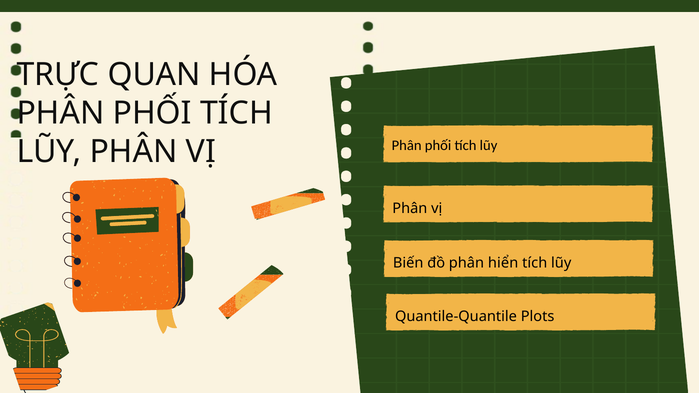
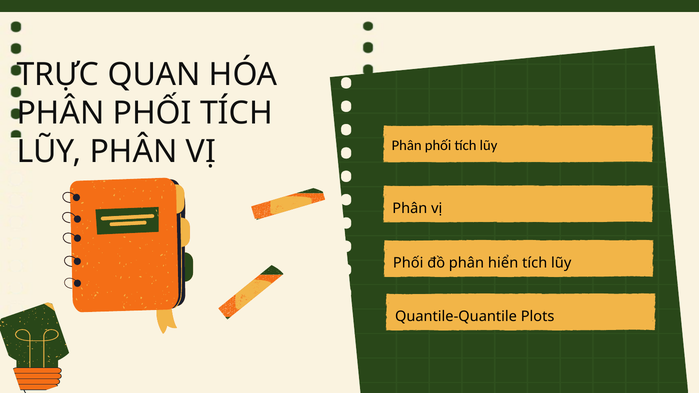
Biến: Biến -> Phối (408, 263)
